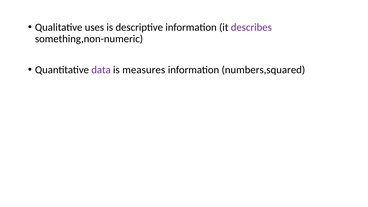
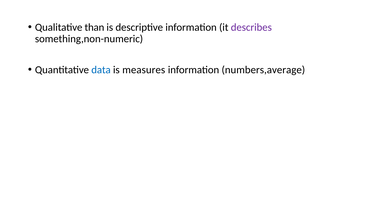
uses: uses -> than (94, 27)
data colour: purple -> blue (101, 70)
numbers,squared: numbers,squared -> numbers,average (263, 70)
